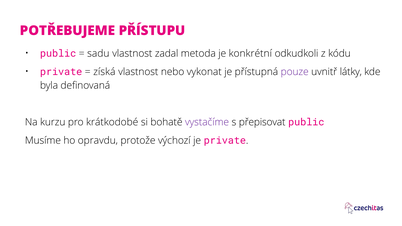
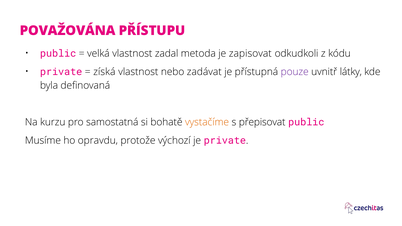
POTŘEBUJEME: POTŘEBUJEME -> POVAŽOVÁNA (68, 31)
sadu: sadu -> velká (98, 53)
konkrétní: konkrétní -> zapisovat (250, 53)
vykonat: vykonat -> zadávat (204, 72)
krátkodobé: krátkodobé -> samostatná (112, 122)
vystačíme colour: purple -> orange (207, 122)
